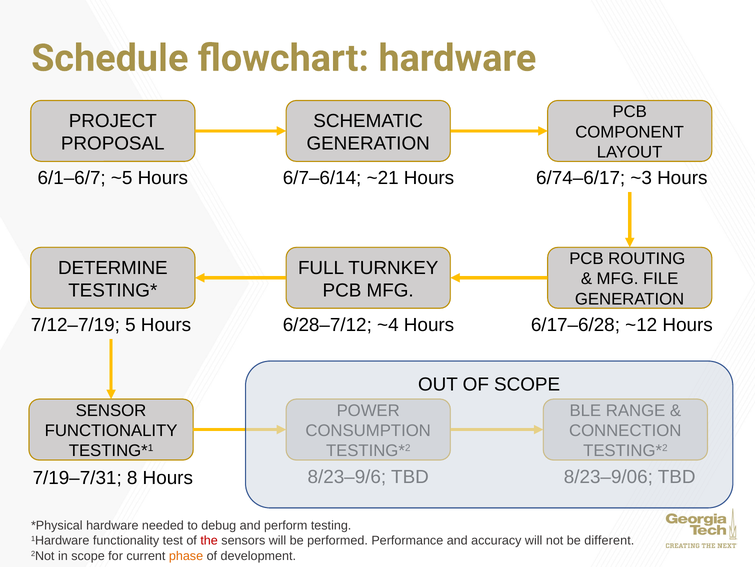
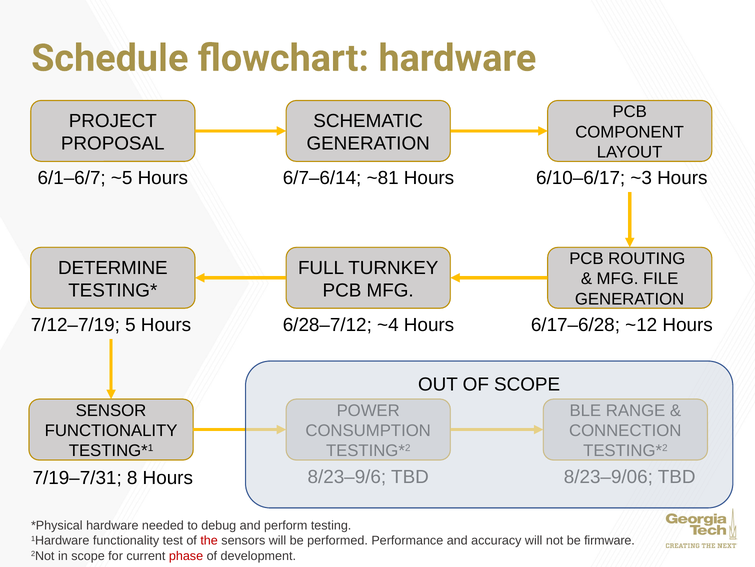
~21: ~21 -> ~81 (383, 178)
6/74–6/17: 6/74–6/17 -> 6/10–6/17 (581, 178)
different: different -> firmware (609, 540)
phase colour: orange -> red (186, 555)
